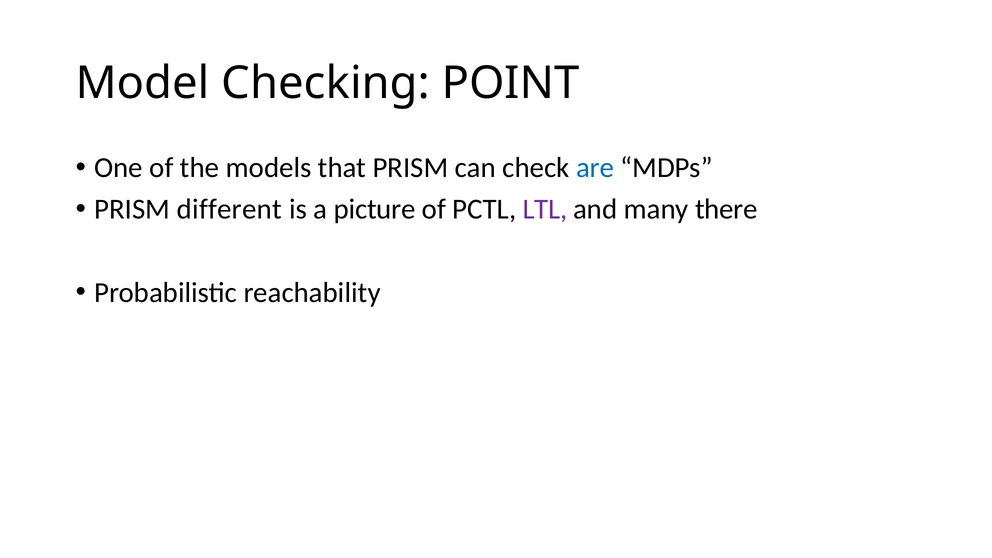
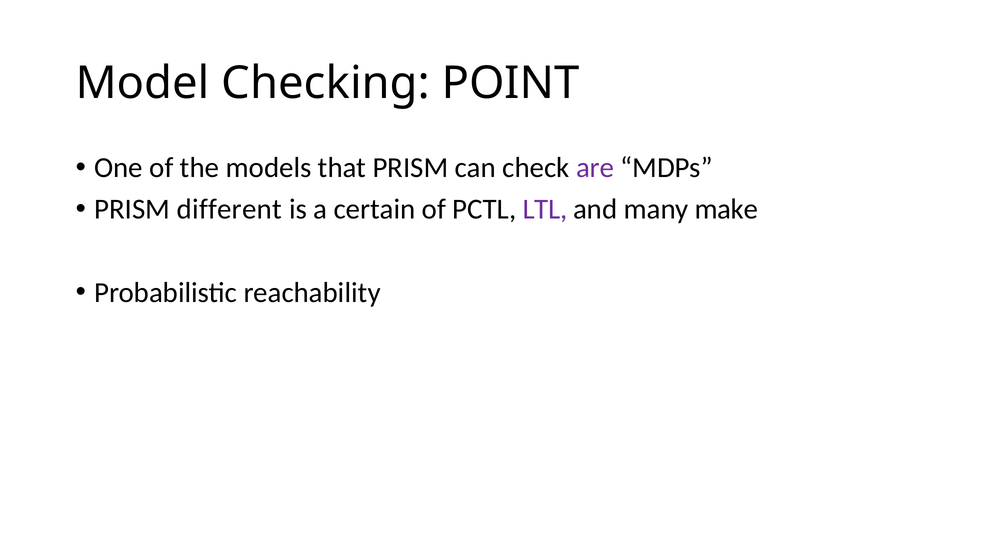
are colour: blue -> purple (595, 168)
picture: picture -> certain (375, 209)
there: there -> make (726, 209)
